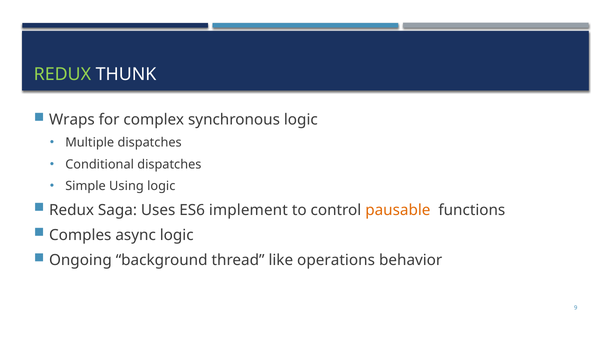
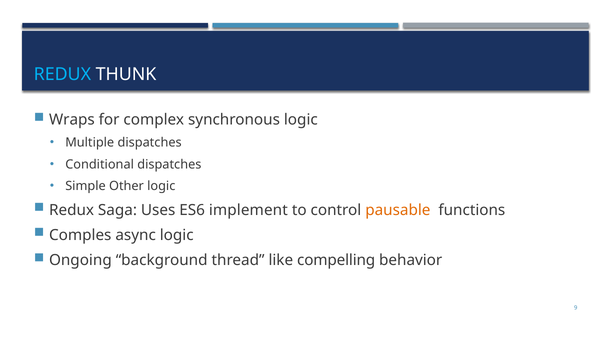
REDUX colour: light green -> light blue (62, 74)
Using: Using -> Other (126, 186)
operations: operations -> compelling (336, 260)
